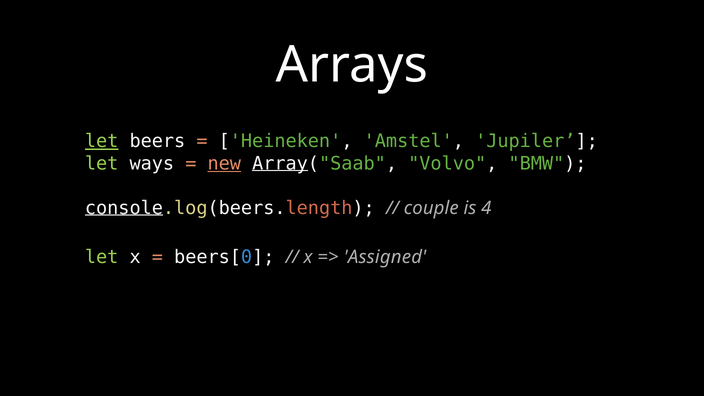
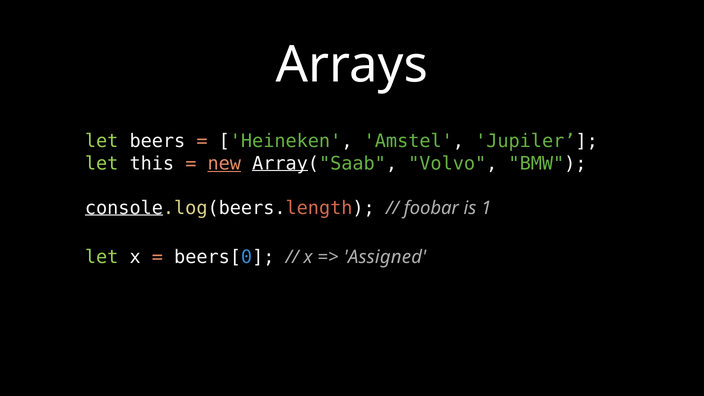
let underline: present -> none (102, 141)
ways: ways -> this (152, 163)
couple: couple -> foobar (431, 208)
4: 4 -> 1 (486, 208)
